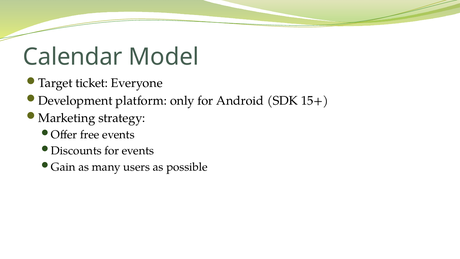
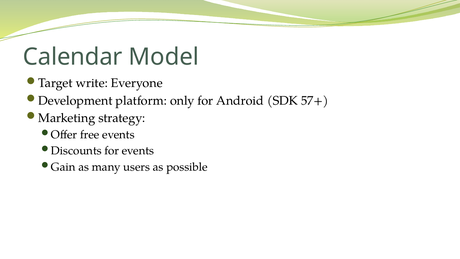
ticket: ticket -> write (92, 83)
15+: 15+ -> 57+ (315, 100)
